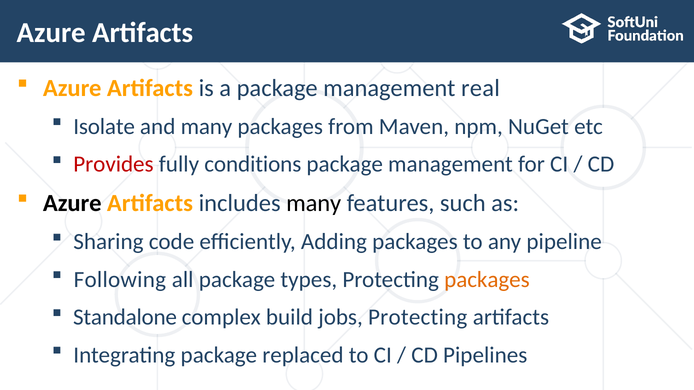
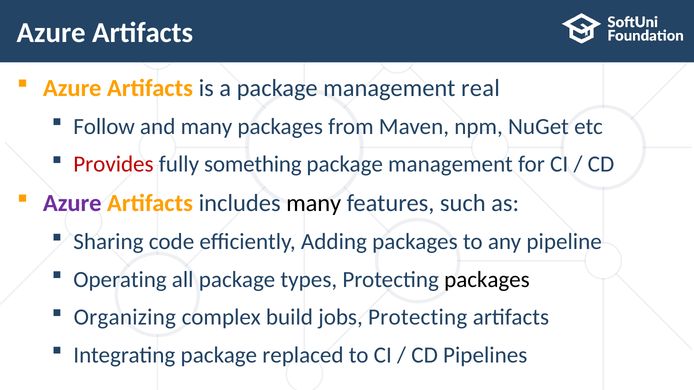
Isolate: Isolate -> Follow (104, 127)
conditions: conditions -> something (253, 164)
Azure colour: black -> purple (72, 203)
Following: Following -> Operating (120, 280)
packages colour: orange -> black (487, 280)
Standalone: Standalone -> Organizing (125, 318)
